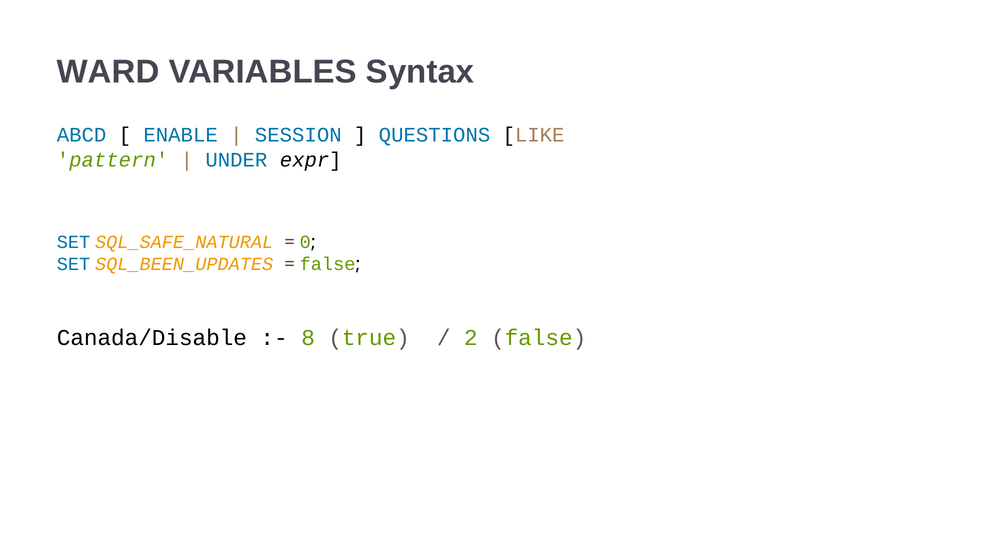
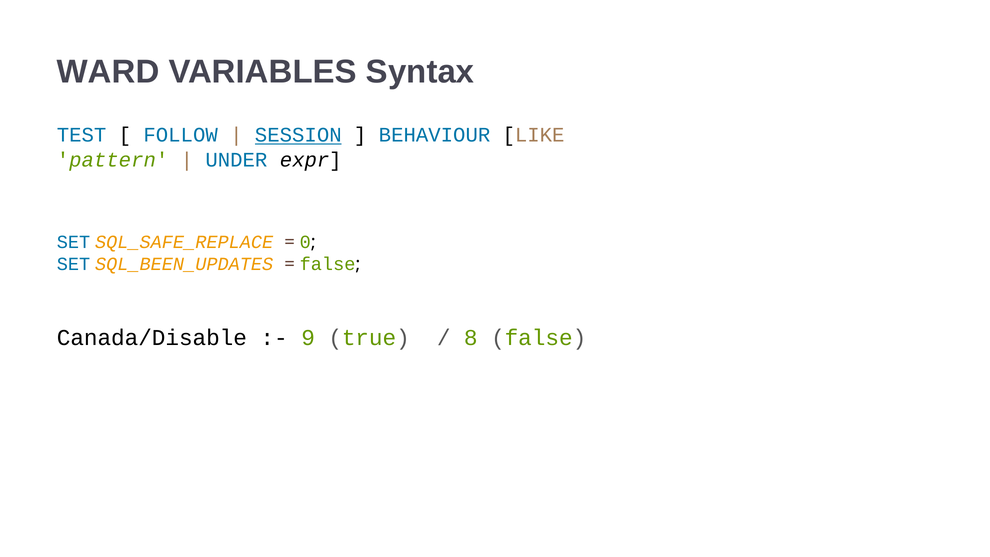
ABCD: ABCD -> TEST (82, 135)
ENABLE: ENABLE -> FOLLOW (181, 135)
SESSION underline: none -> present (298, 135)
QUESTIONS: QUESTIONS -> BEHAVIOUR (435, 135)
SQL_SAFE_NATURAL: SQL_SAFE_NATURAL -> SQL_SAFE_REPLACE (184, 242)
8: 8 -> 9 (308, 338)
2: 2 -> 8 (471, 338)
